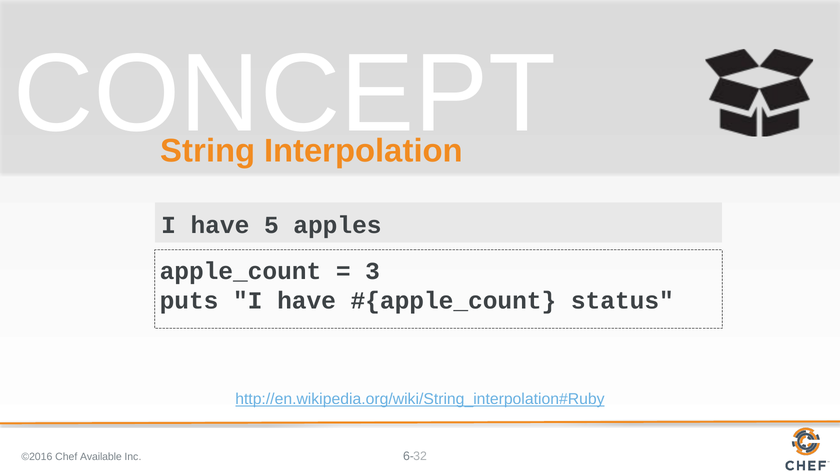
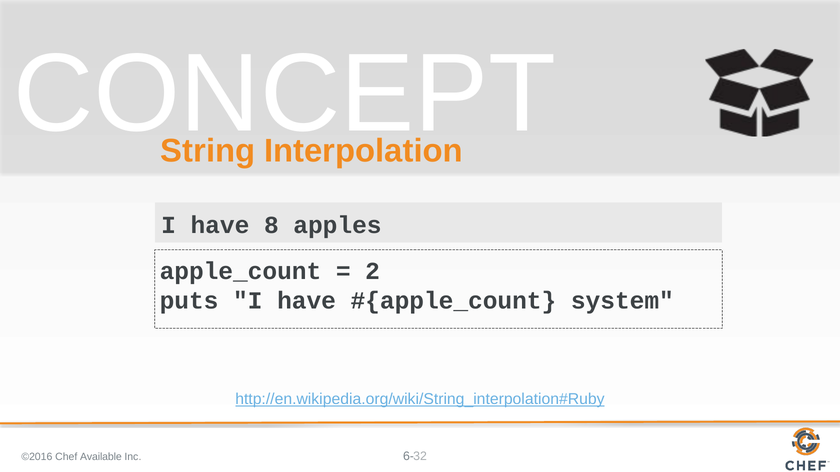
5: 5 -> 8 (271, 225)
3: 3 -> 2 (373, 271)
status: status -> system (622, 301)
